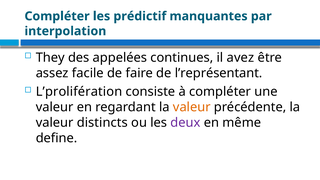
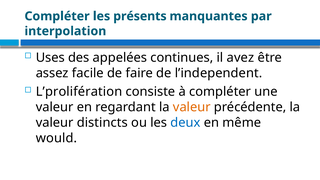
prédictif: prédictif -> présents (140, 16)
They: They -> Uses (50, 58)
l’représentant: l’représentant -> l’independent (219, 73)
deux colour: purple -> blue (185, 123)
define: define -> would (56, 138)
